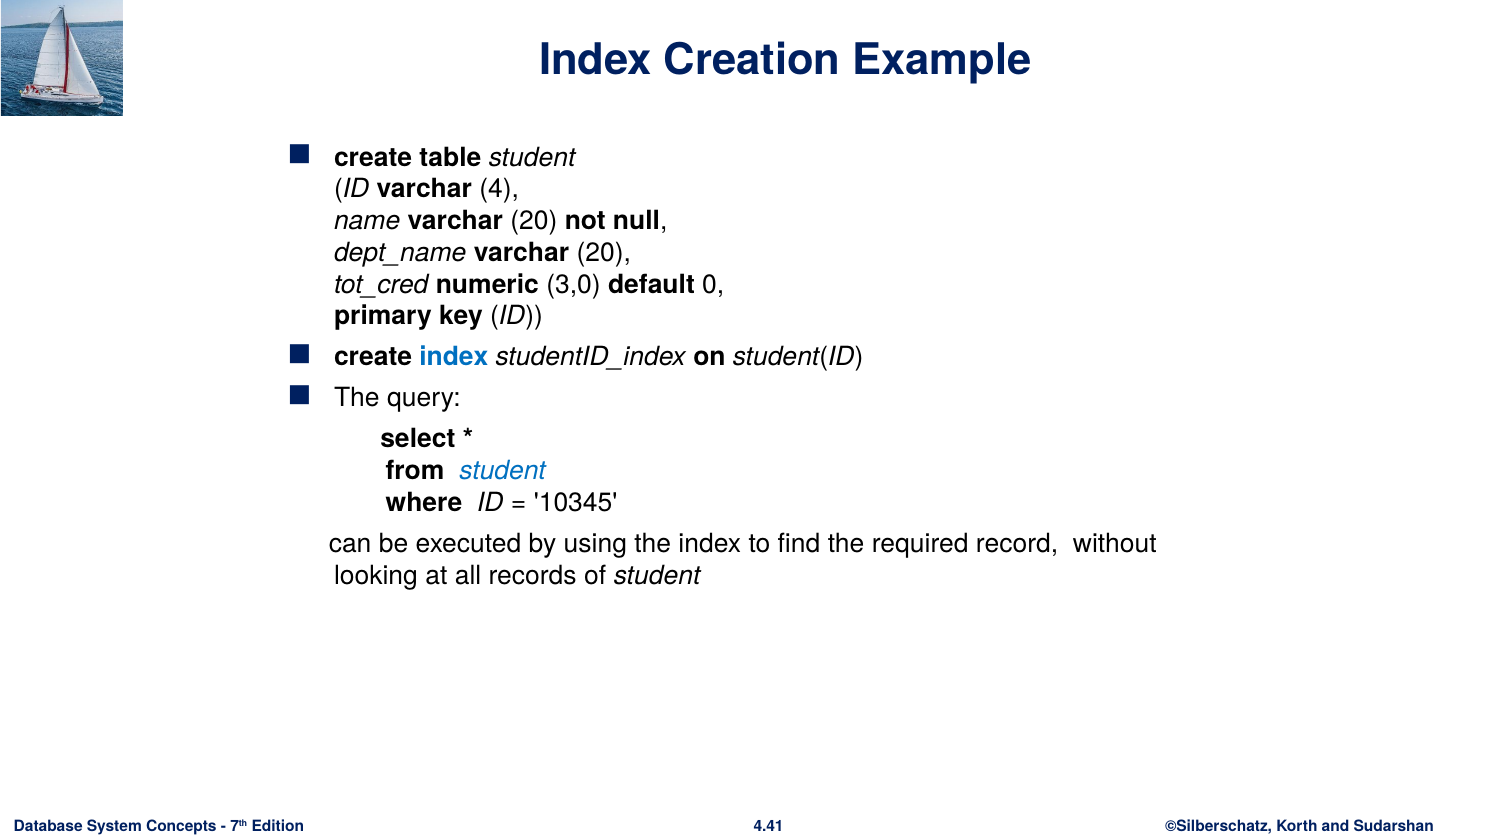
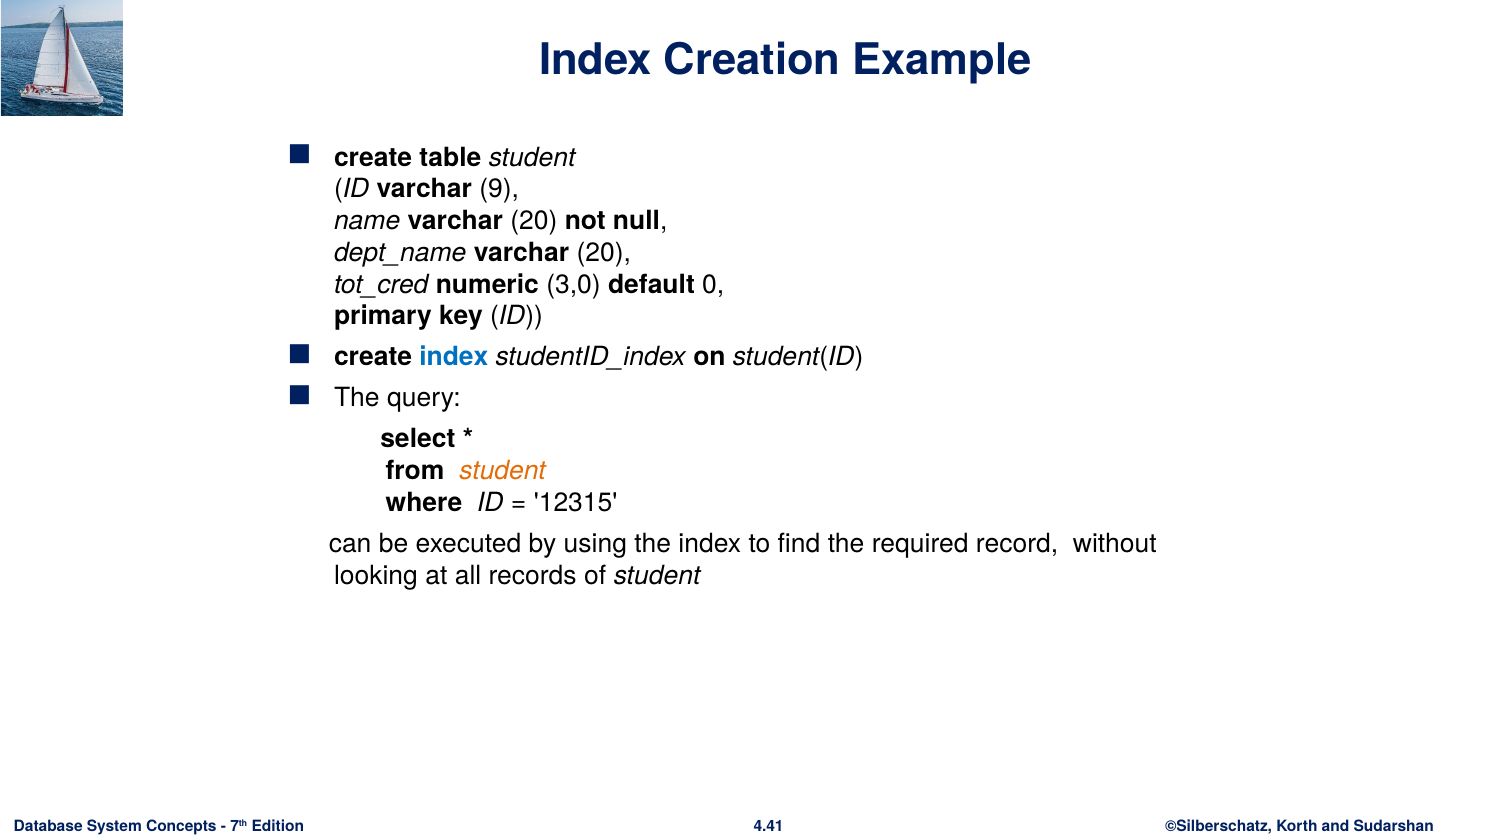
4: 4 -> 9 (499, 189)
student colour: blue -> orange (503, 471)
10345: 10345 -> 12315 (576, 503)
